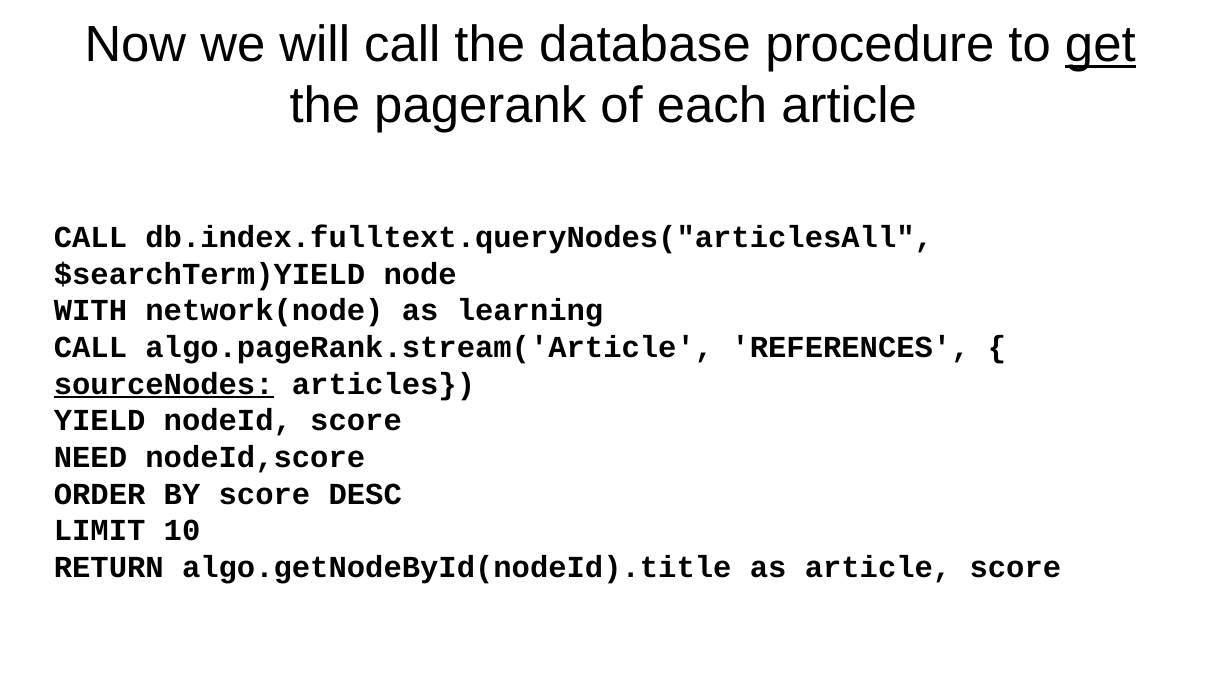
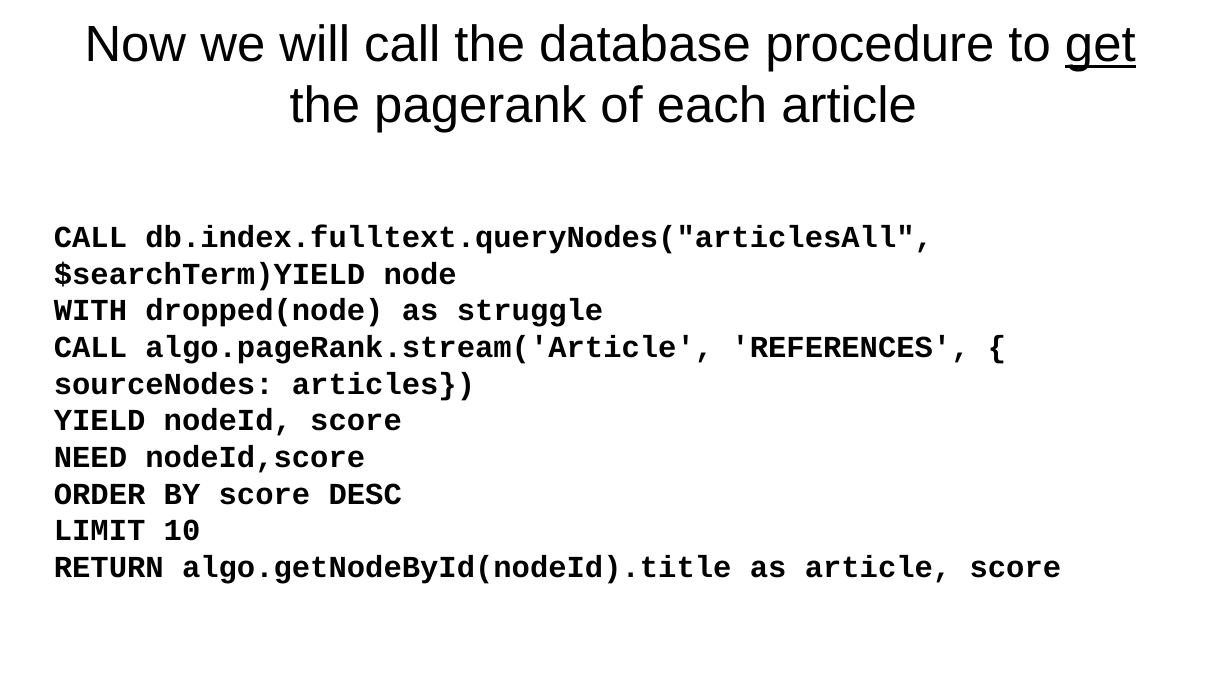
network(node: network(node -> dropped(node (264, 311)
learning: learning -> struggle (530, 311)
sourceNodes underline: present -> none (164, 384)
